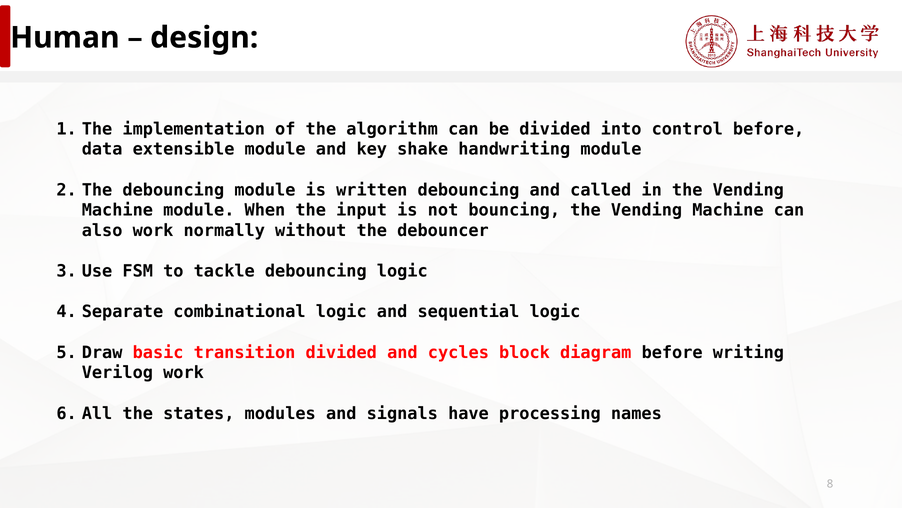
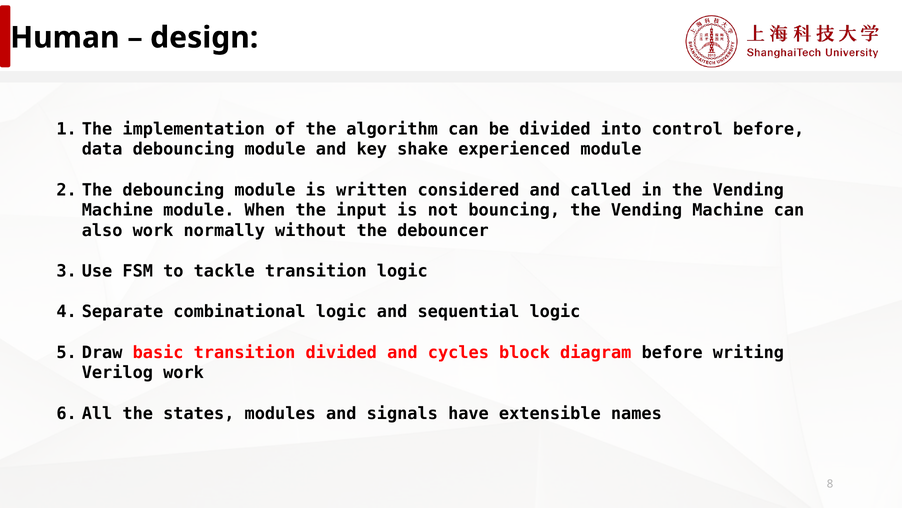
data extensible: extensible -> debouncing (184, 149)
handwriting: handwriting -> experienced (514, 149)
written debouncing: debouncing -> considered (468, 190)
tackle debouncing: debouncing -> transition (316, 271)
processing: processing -> extensible (550, 413)
